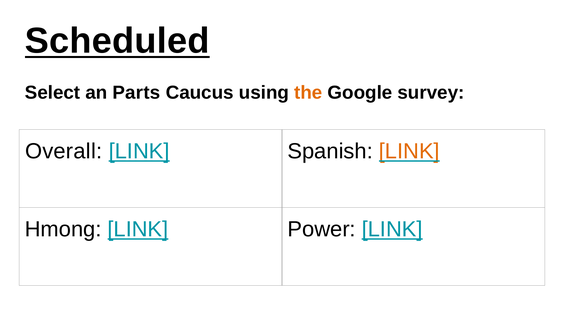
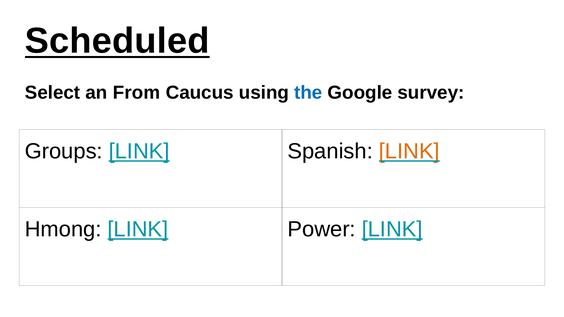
Parts: Parts -> From (136, 93)
the colour: orange -> blue (308, 93)
Overall: Overall -> Groups (64, 152)
